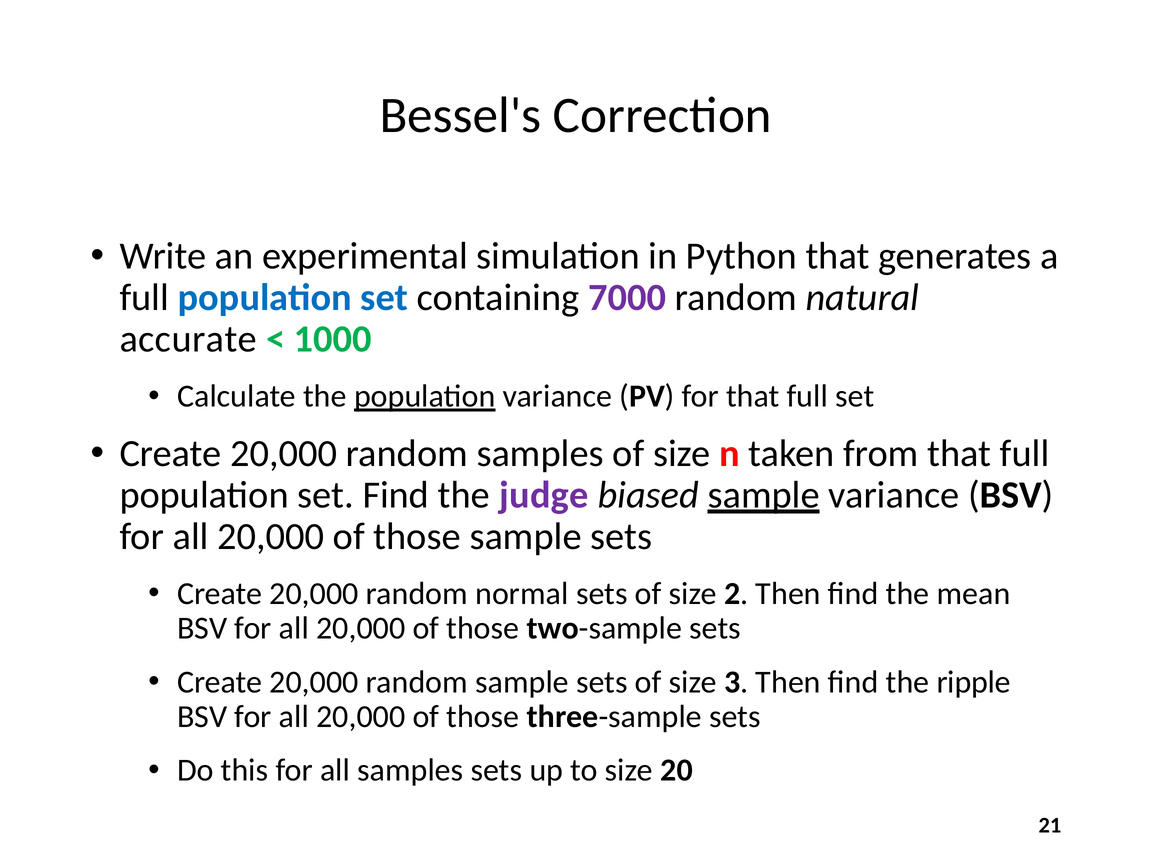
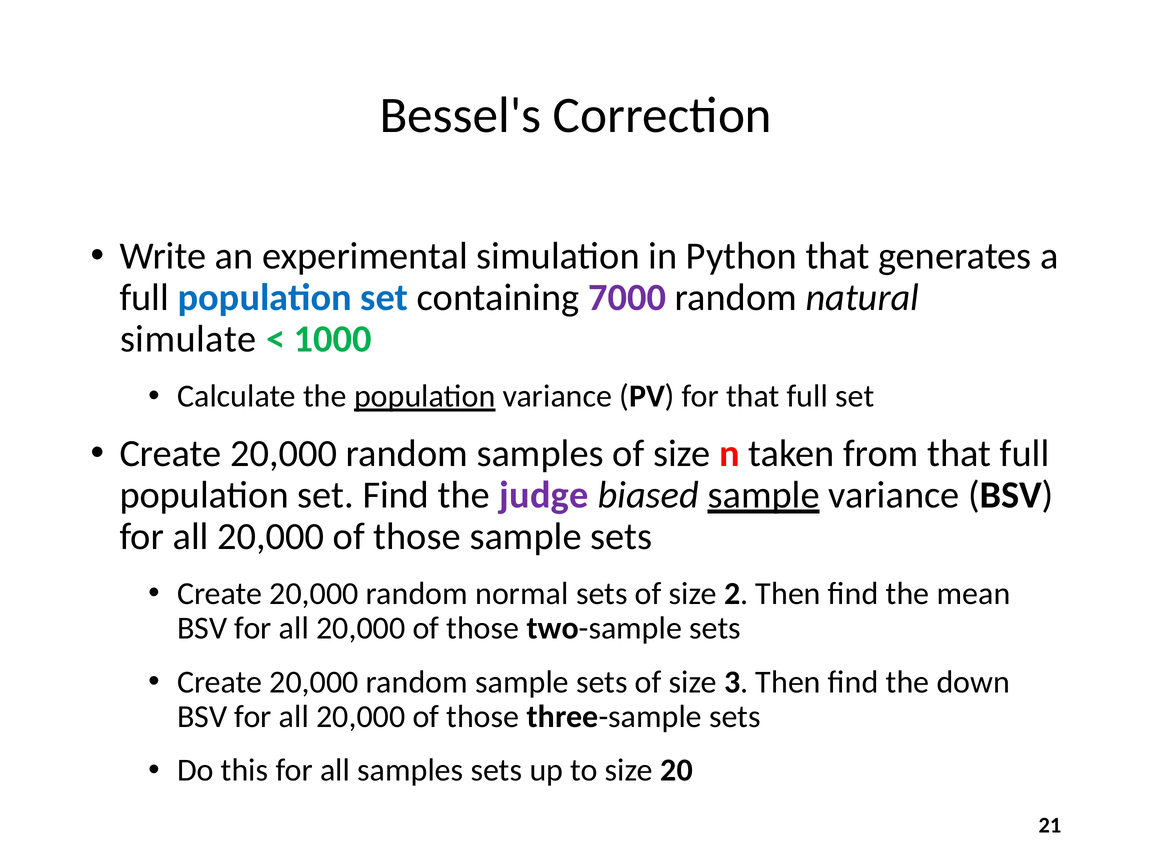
accurate: accurate -> simulate (188, 339)
ripple: ripple -> down (973, 682)
